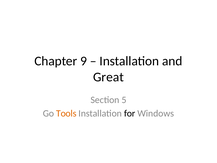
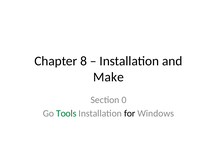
9: 9 -> 8 (84, 61)
Great: Great -> Make (108, 77)
5: 5 -> 0 (124, 100)
Tools colour: orange -> green (66, 113)
